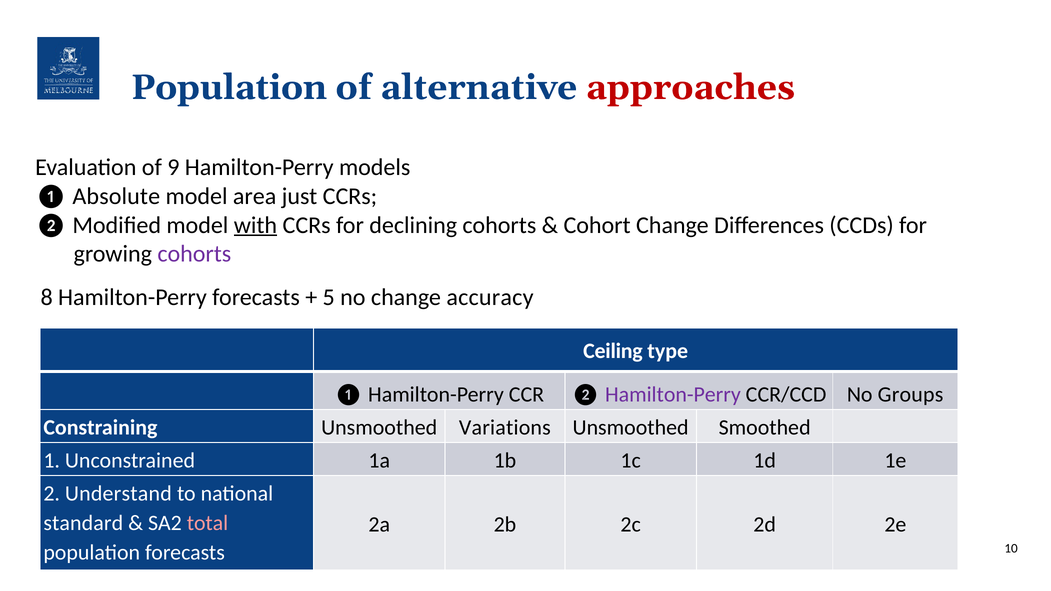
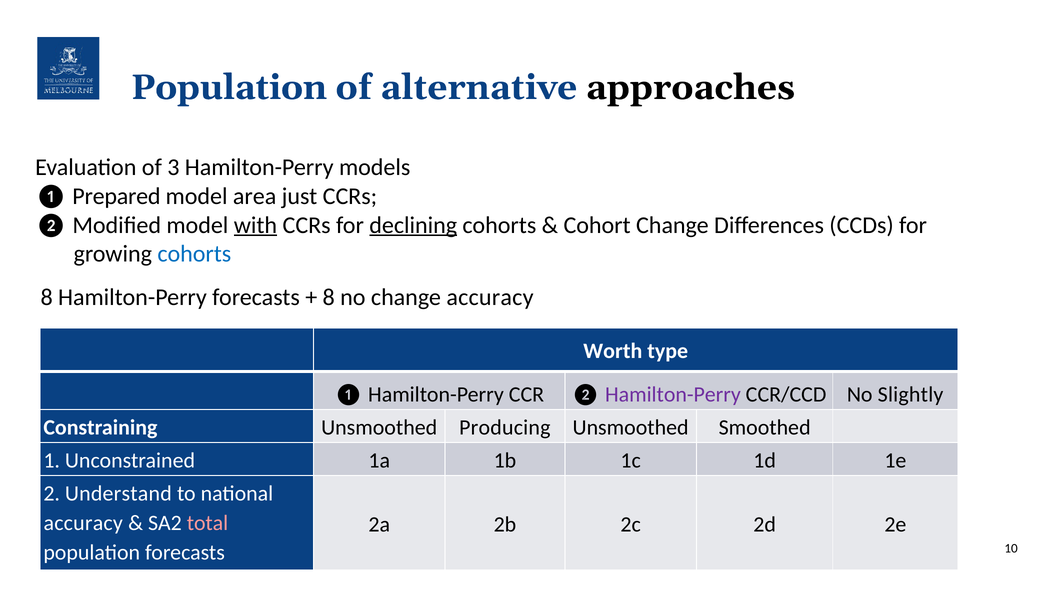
approaches colour: red -> black (690, 87)
9: 9 -> 3 (173, 167)
Absolute: Absolute -> Prepared (116, 196)
declining underline: none -> present (413, 225)
cohorts colour: purple -> blue (194, 254)
5: 5 -> 8 (329, 297)
Ceiling: Ceiling -> Worth (613, 351)
Groups: Groups -> Slightly (911, 395)
Variations: Variations -> Producing (505, 427)
standard: standard -> accuracy (83, 523)
